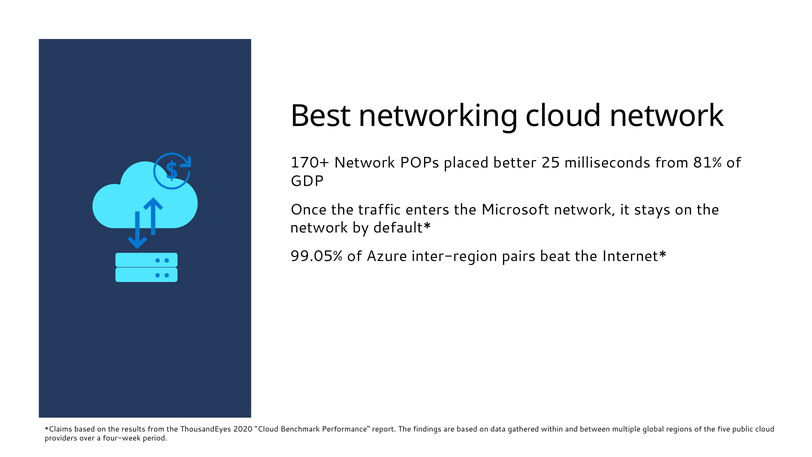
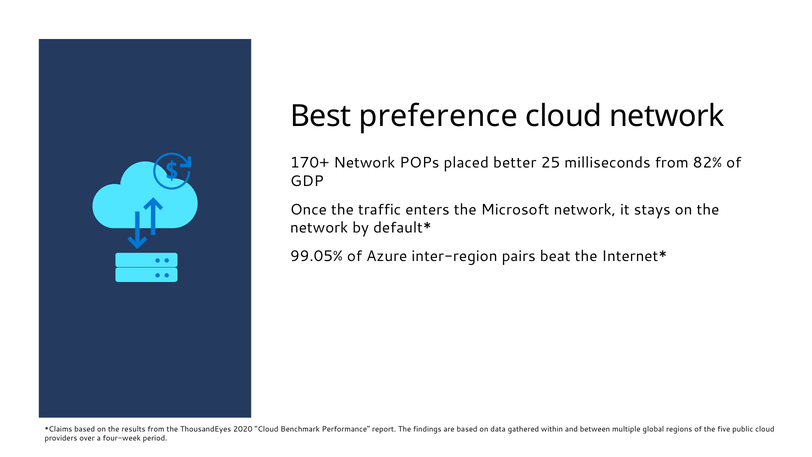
networking: networking -> preference (438, 116)
81%: 81% -> 82% (707, 163)
